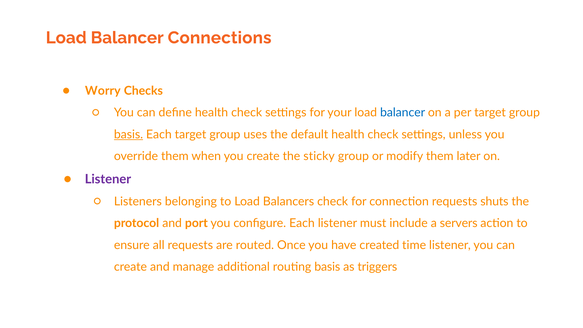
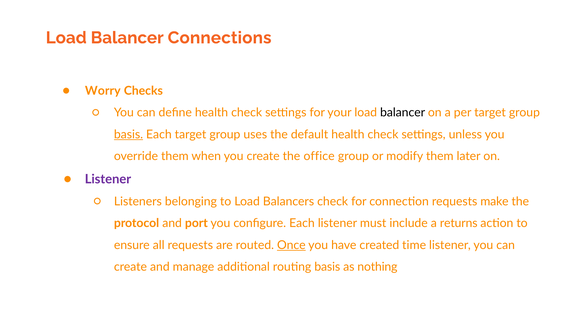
balancer colour: blue -> black (403, 113)
sticky: sticky -> office (319, 156)
shuts: shuts -> make (494, 201)
servers: servers -> returns (459, 223)
Once underline: none -> present (291, 245)
triggers: triggers -> nothing (377, 267)
